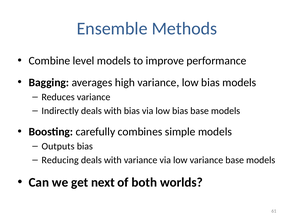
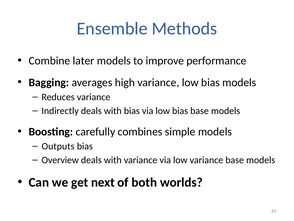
level: level -> later (84, 61)
Reducing: Reducing -> Overview (60, 160)
